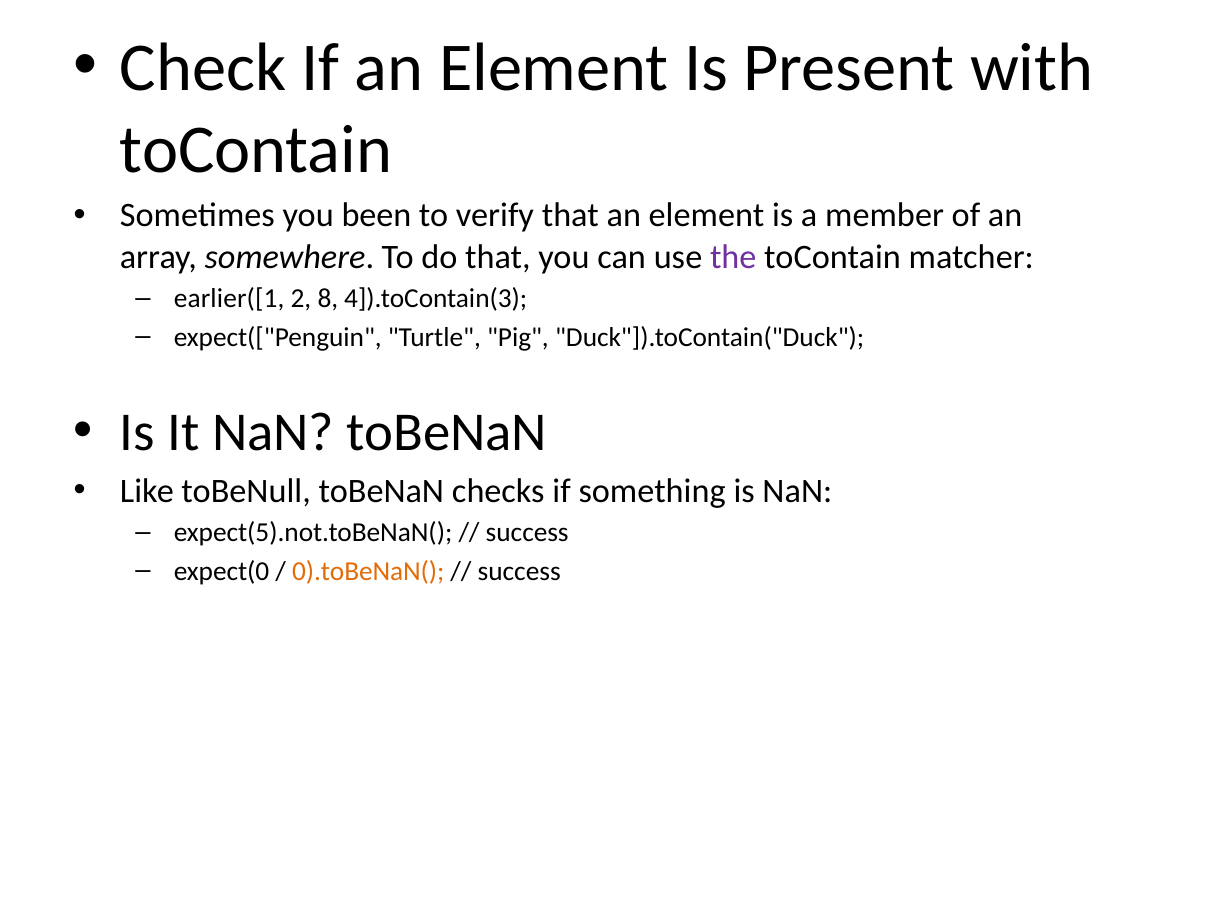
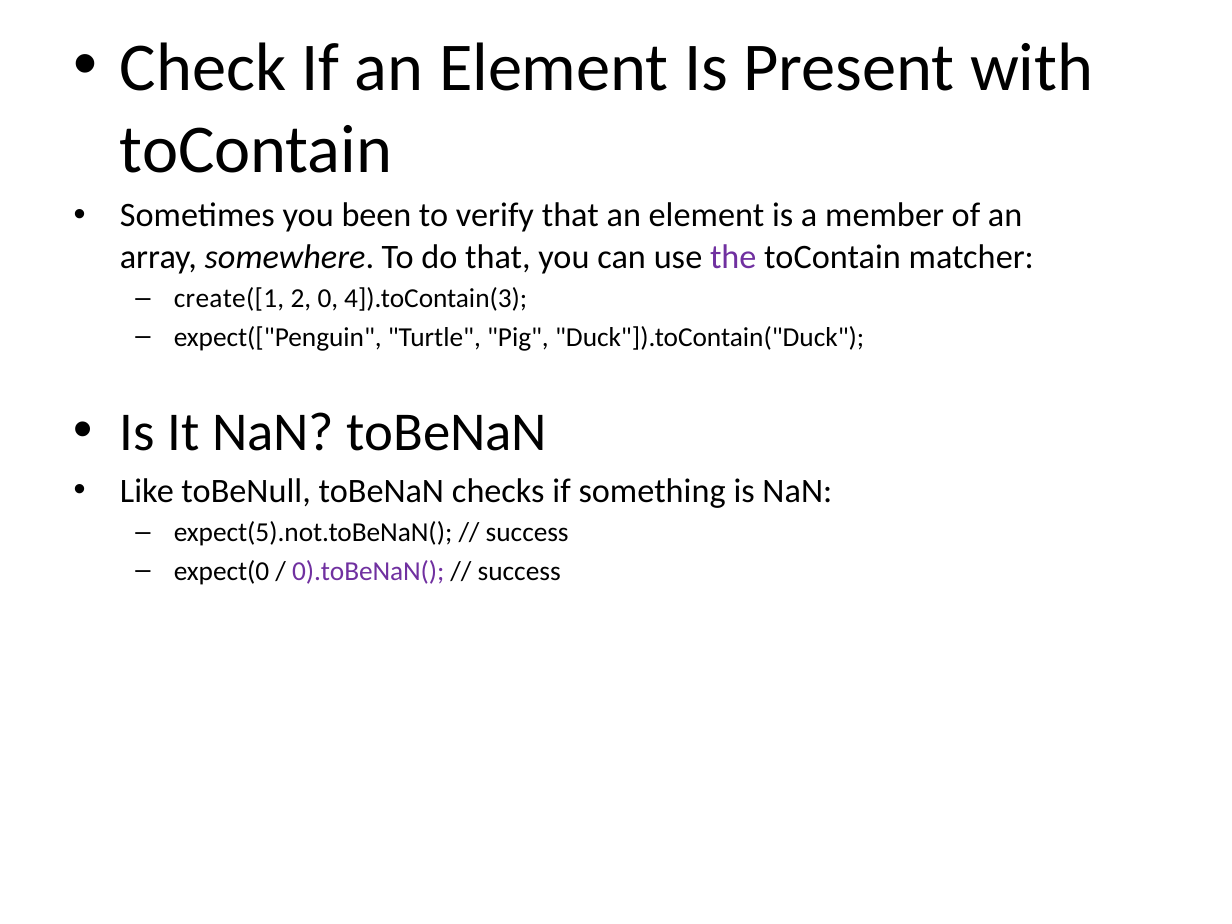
earlier([1: earlier([1 -> create([1 (229, 299)
8: 8 -> 0 (328, 299)
0).toBeNaN( colour: orange -> purple (368, 571)
